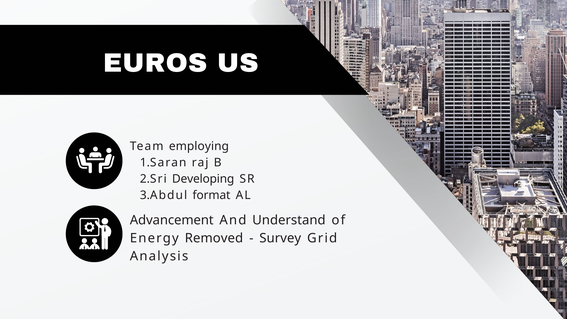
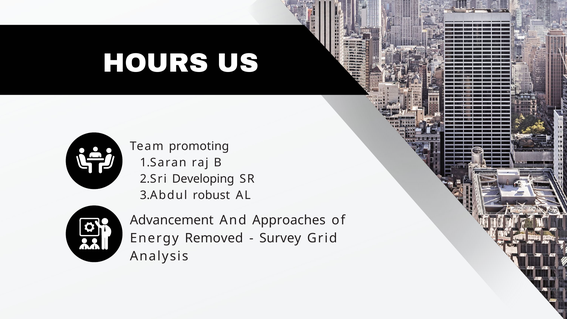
EUROS: EUROS -> HOURS (155, 63)
employing: employing -> promoting (199, 146)
format: format -> robust (211, 195)
Understand: Understand -> Approaches (289, 220)
